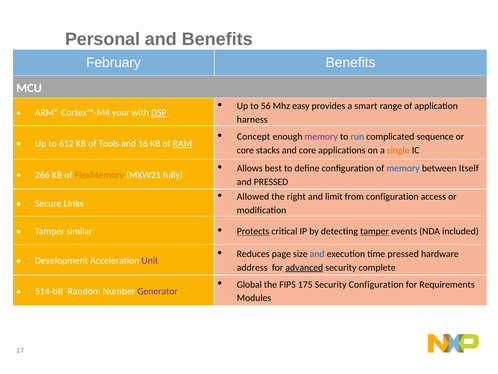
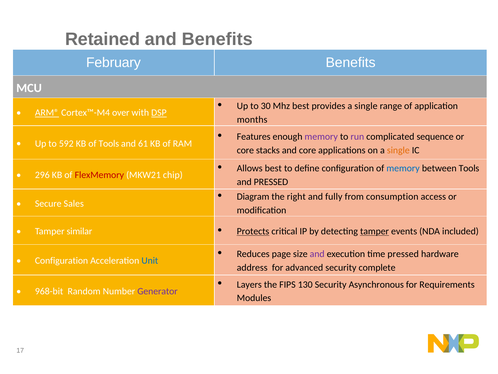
Personal: Personal -> Retained (103, 39)
56: 56 -> 30 (266, 106)
Mhz easy: easy -> best (301, 106)
provides a smart: smart -> single (366, 106)
ARM® underline: none -> present (47, 113)
your: your -> over (121, 113)
harness: harness -> months (252, 119)
Concept: Concept -> Features (254, 137)
run colour: blue -> purple (357, 137)
612: 612 -> 592 (66, 143)
16: 16 -> 61 (143, 143)
RAM underline: present -> none (182, 143)
between Itself: Itself -> Tools (469, 168)
266: 266 -> 296 (42, 175)
FlexMemory colour: orange -> red (99, 175)
fully: fully -> chip (173, 175)
Allowed: Allowed -> Diagram (253, 197)
limit: limit -> fully (334, 197)
from configuration: configuration -> consumption (392, 197)
Links: Links -> Sales (74, 203)
and colour: blue -> purple (317, 254)
Development: Development -> Configuration (62, 260)
Unit colour: purple -> blue (150, 260)
advanced underline: present -> none (304, 267)
Global: Global -> Layers (249, 284)
175: 175 -> 130 (305, 284)
Security Configuration: Configuration -> Asynchronous (376, 284)
514-bit: 514-bit -> 968-bit (49, 291)
